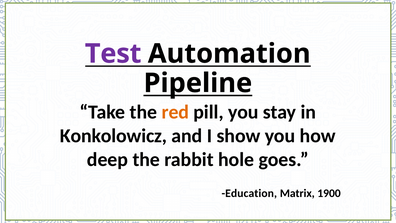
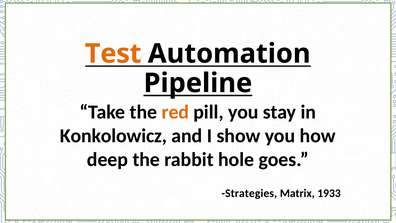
Test colour: purple -> orange (113, 54)
Education: Education -> Strategies (249, 193)
1900: 1900 -> 1933 (329, 193)
